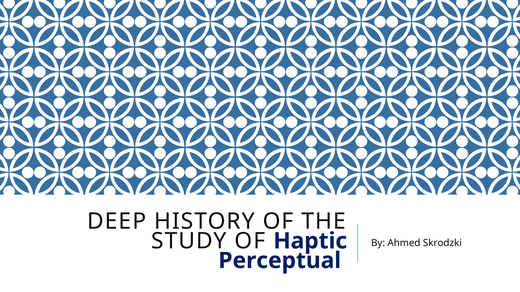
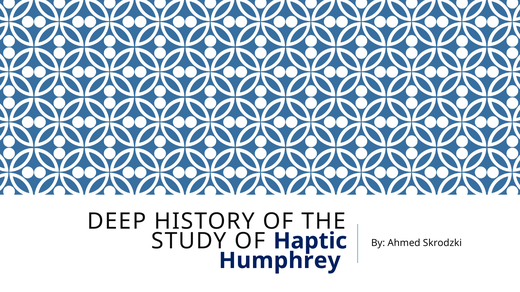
Perceptual: Perceptual -> Humphrey (280, 261)
